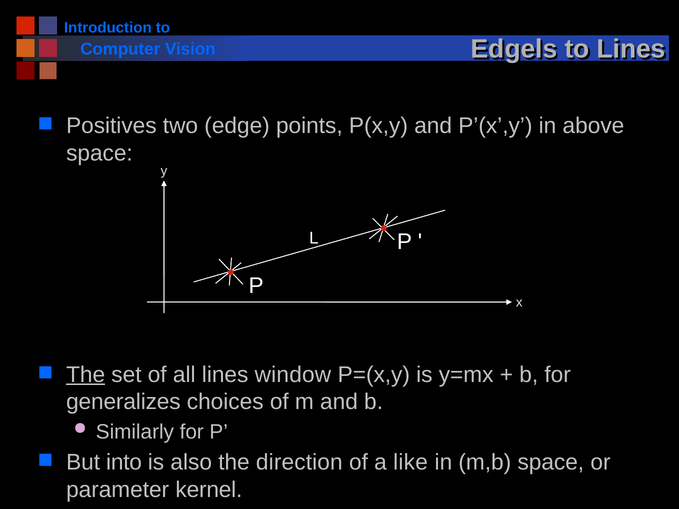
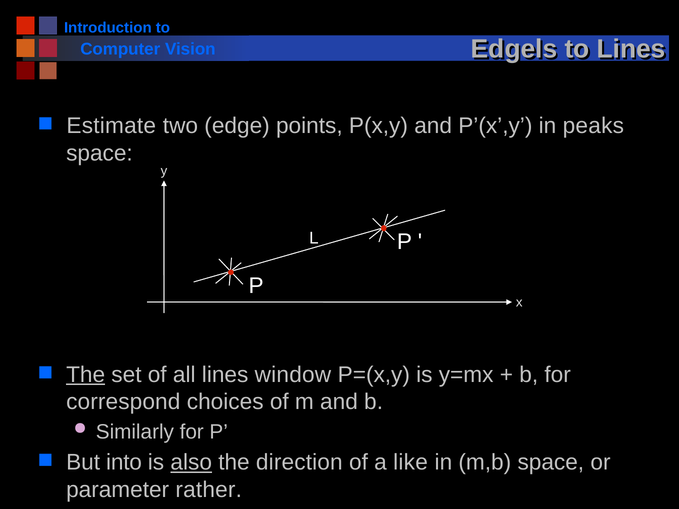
Positives: Positives -> Estimate (111, 126)
above: above -> peaks (593, 126)
generalizes: generalizes -> correspond (123, 402)
also underline: none -> present (191, 463)
kernel: kernel -> rather (209, 490)
